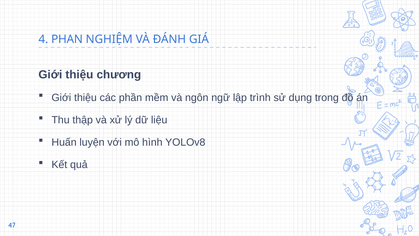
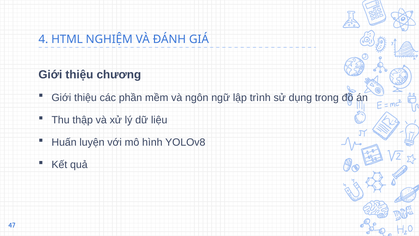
PHAN: PHAN -> HTML (67, 39)
